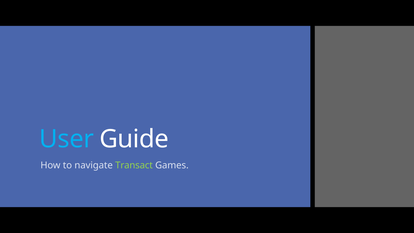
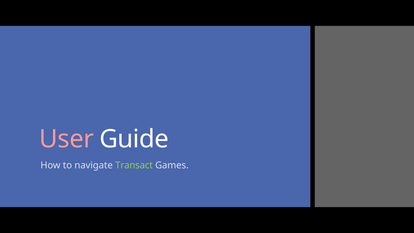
User colour: light blue -> pink (67, 139)
